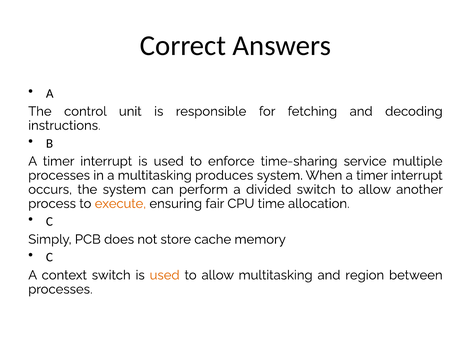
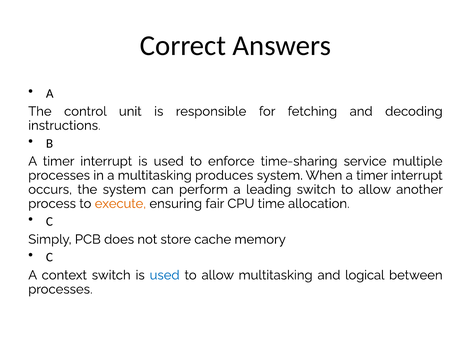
divided: divided -> leading (269, 190)
used colour: orange -> blue (165, 275)
region: region -> logical (365, 275)
